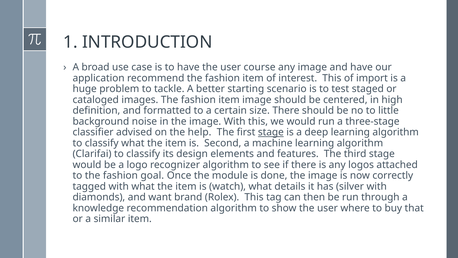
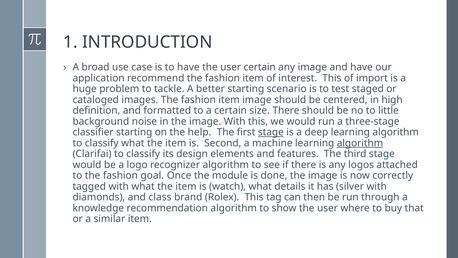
user course: course -> certain (260, 67)
classifier advised: advised -> starting (134, 132)
algorithm underline: none -> present (360, 143)
want: want -> class (160, 197)
